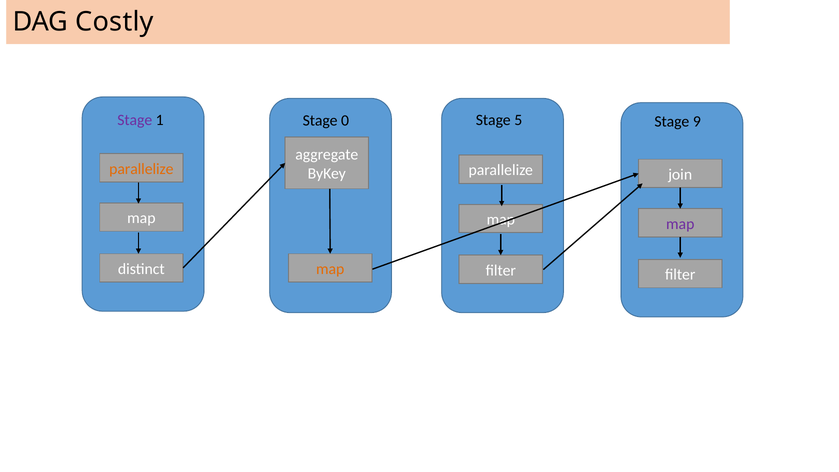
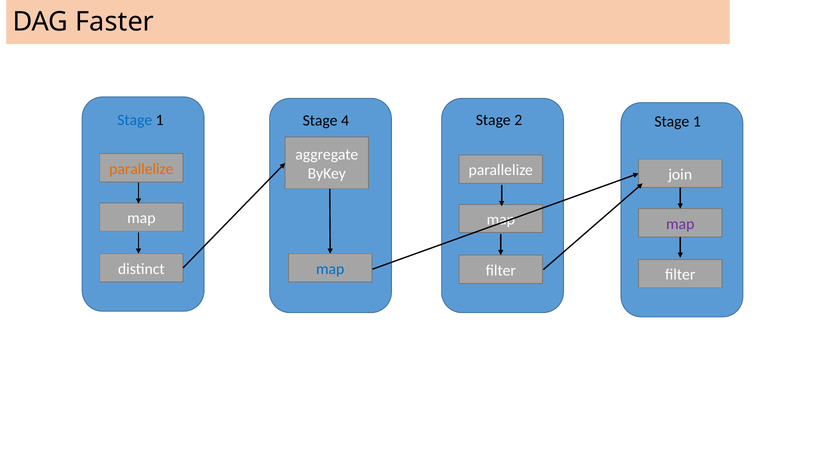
Costly: Costly -> Faster (115, 22)
Stage colour: purple -> blue (135, 120)
5: 5 -> 2 (518, 120)
0: 0 -> 4 (345, 120)
9: 9 -> 1 (697, 121)
map colour: orange -> blue (330, 269)
